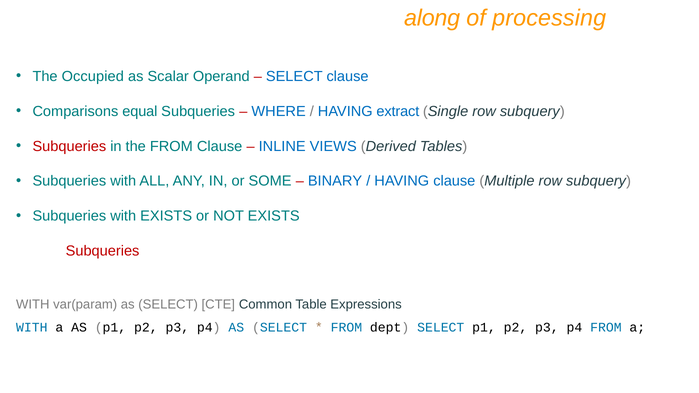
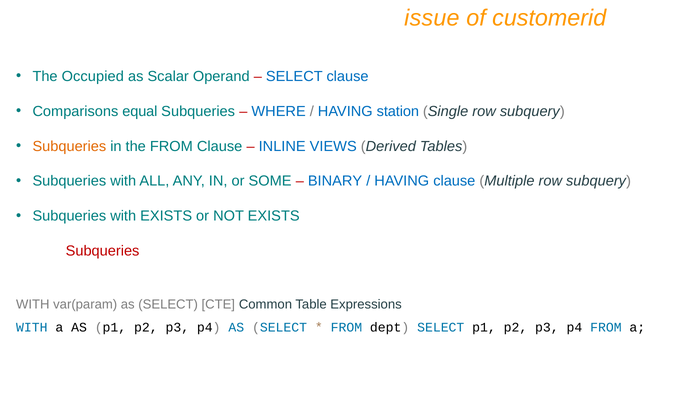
along: along -> issue (432, 18)
processing: processing -> customerid (549, 18)
extract: extract -> station (398, 111)
Subqueries colour: red -> orange (69, 146)
